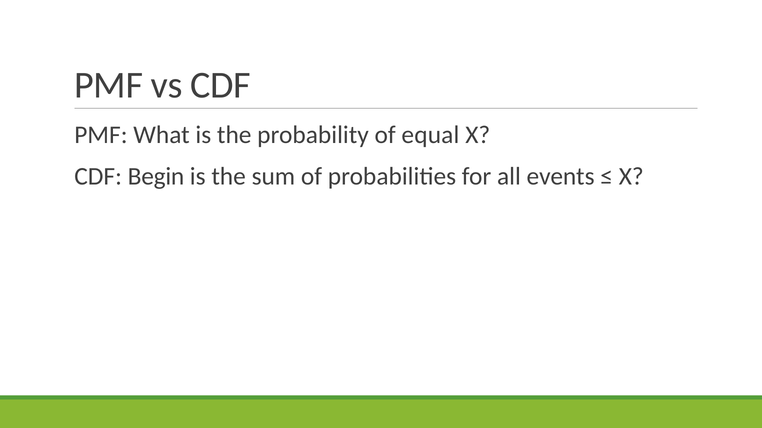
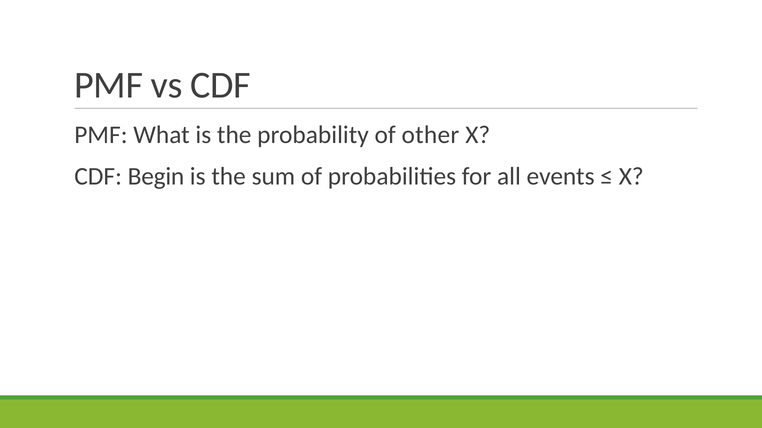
equal: equal -> other (430, 135)
